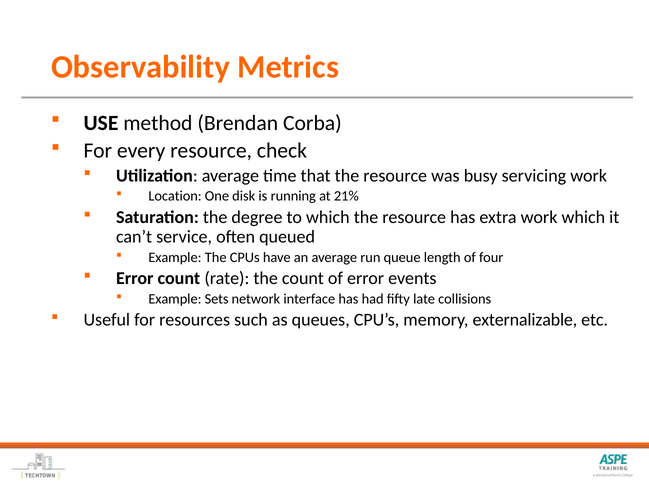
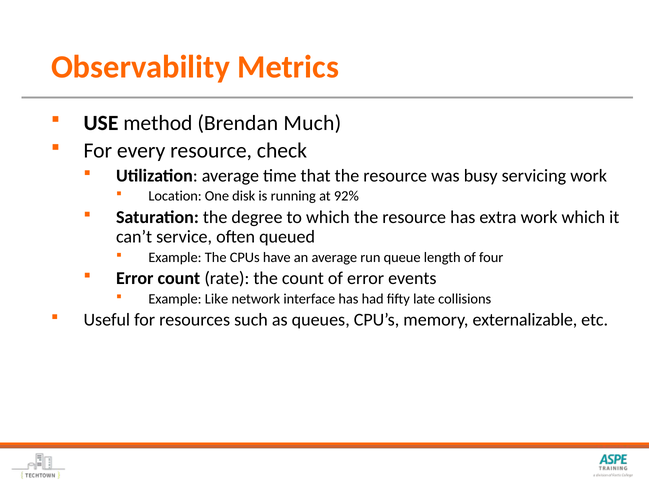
Corba: Corba -> Much (312, 123)
21%: 21% -> 92% (346, 196)
Sets: Sets -> Like (217, 299)
